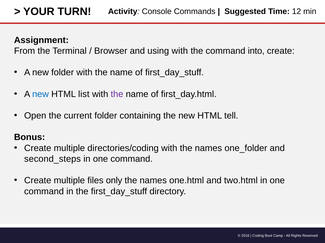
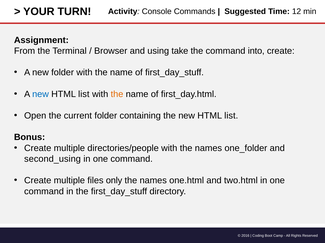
using with: with -> take (180, 51)
the colour: purple -> orange (117, 94)
the new HTML tell: tell -> list (231, 116)
directories/coding: directories/coding -> directories/people (123, 149)
second_steps: second_steps -> second_using (53, 159)
